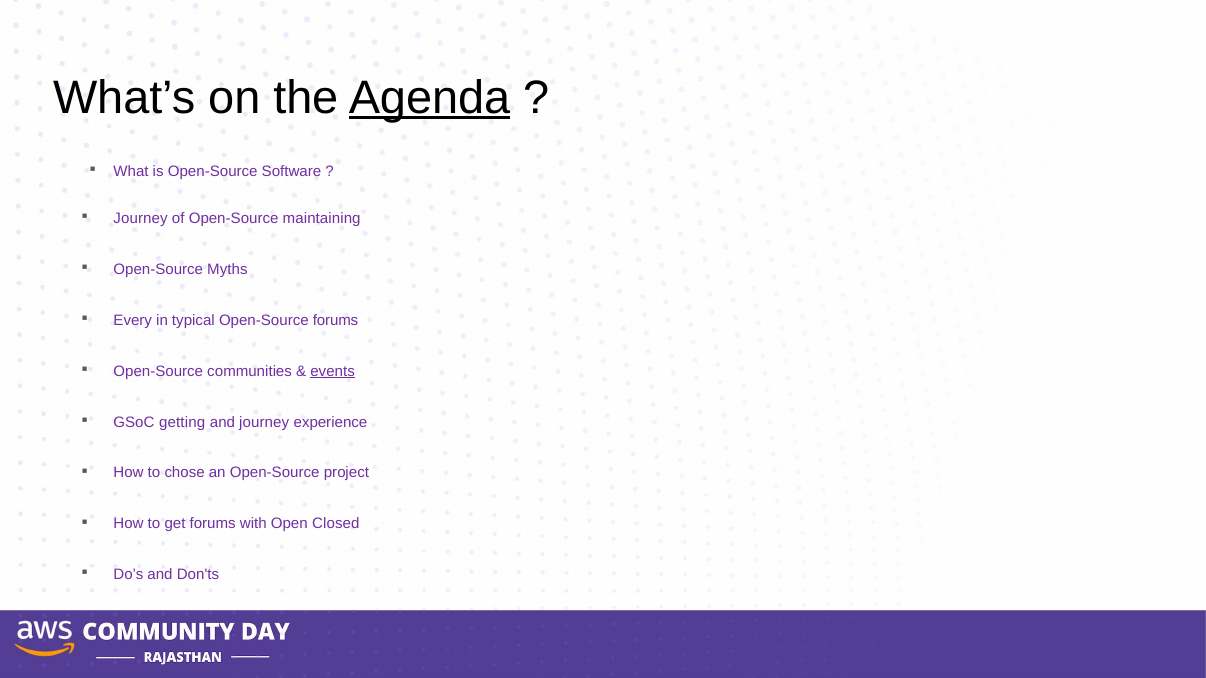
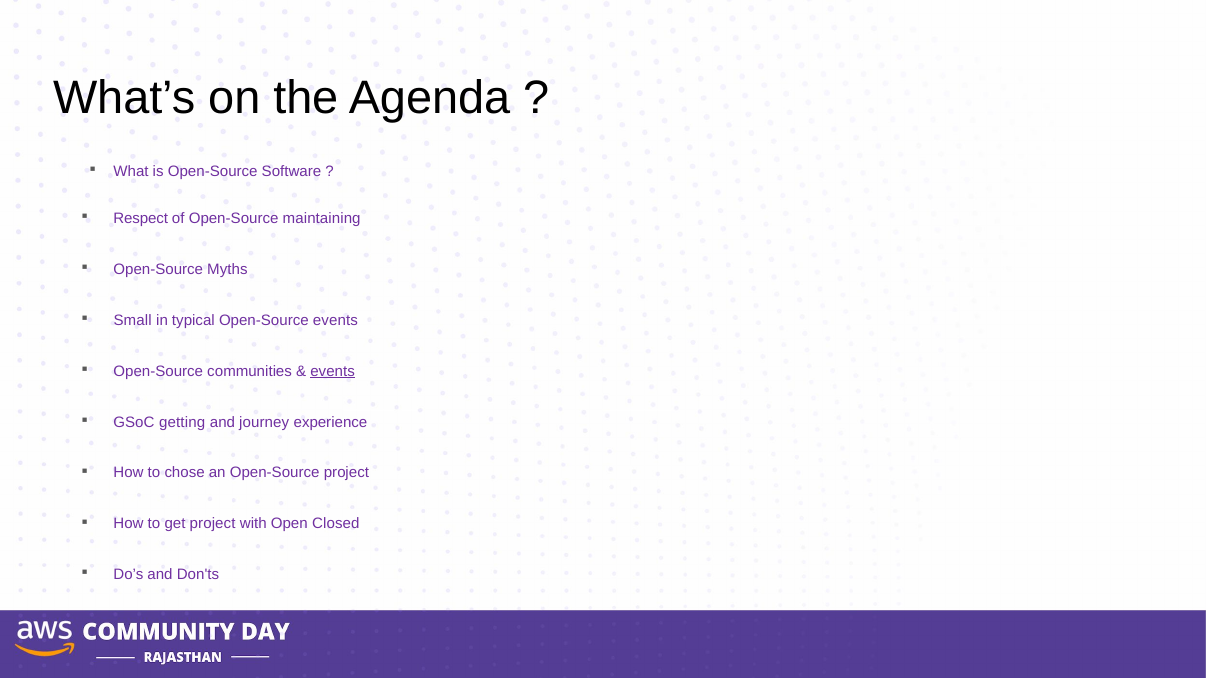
Agenda underline: present -> none (430, 98)
Journey: Journey -> Respect (141, 219)
Every: Every -> Small (133, 321)
Open-Source forums: forums -> events (335, 321)
get forums: forums -> project (213, 524)
